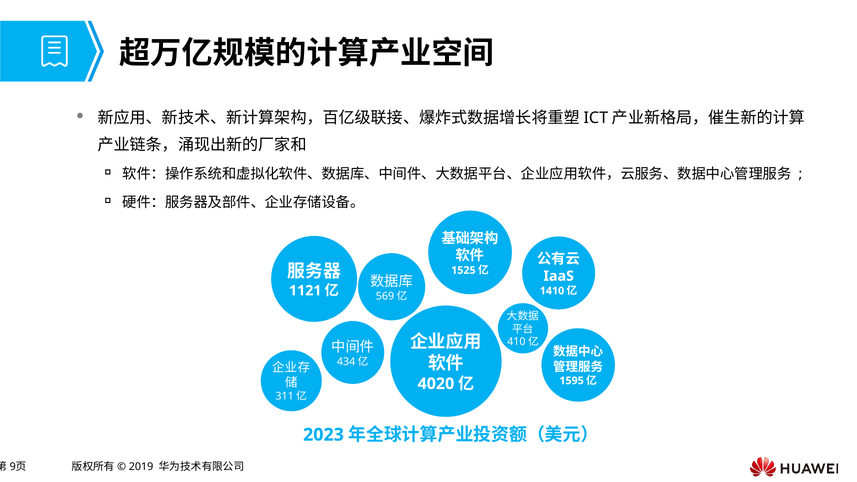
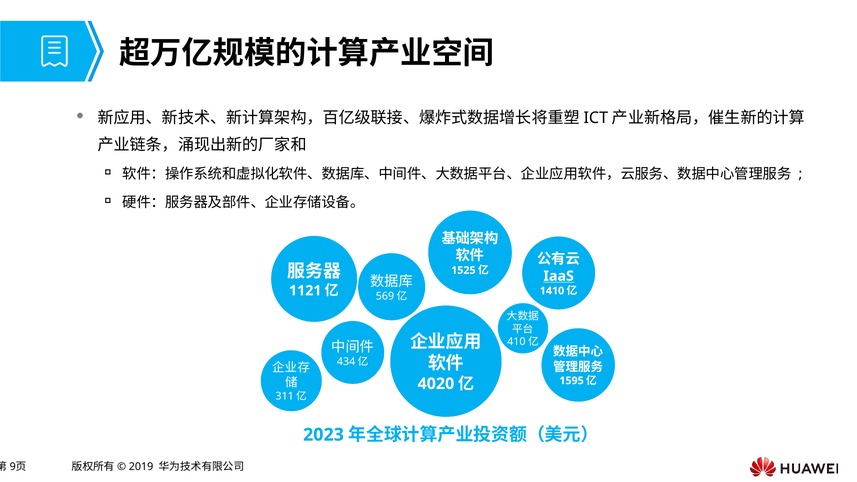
IaaS underline: none -> present (559, 276)
